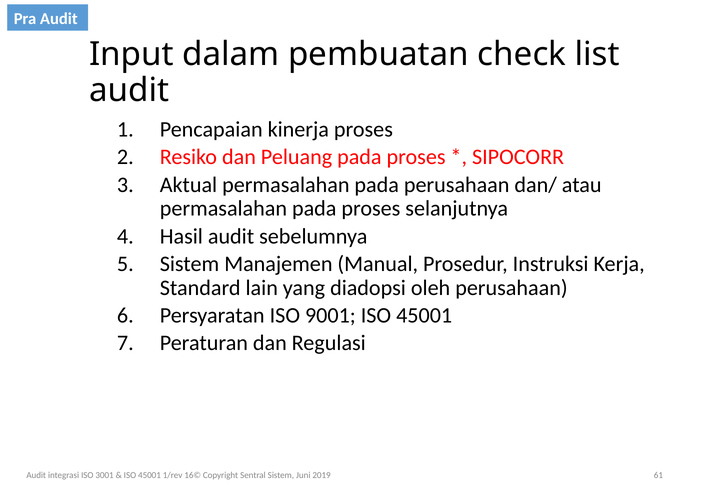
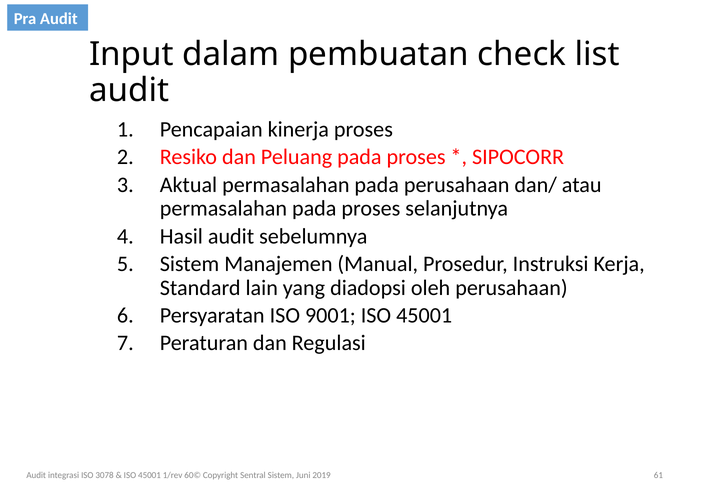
3001: 3001 -> 3078 (105, 475)
16©: 16© -> 60© (193, 475)
